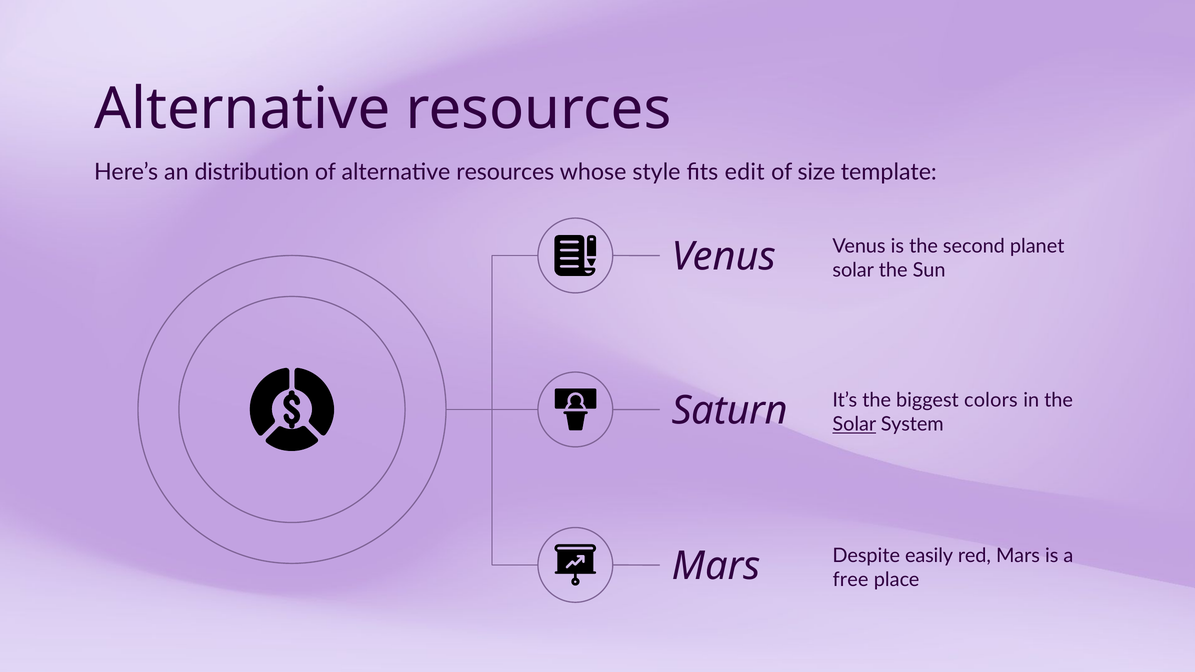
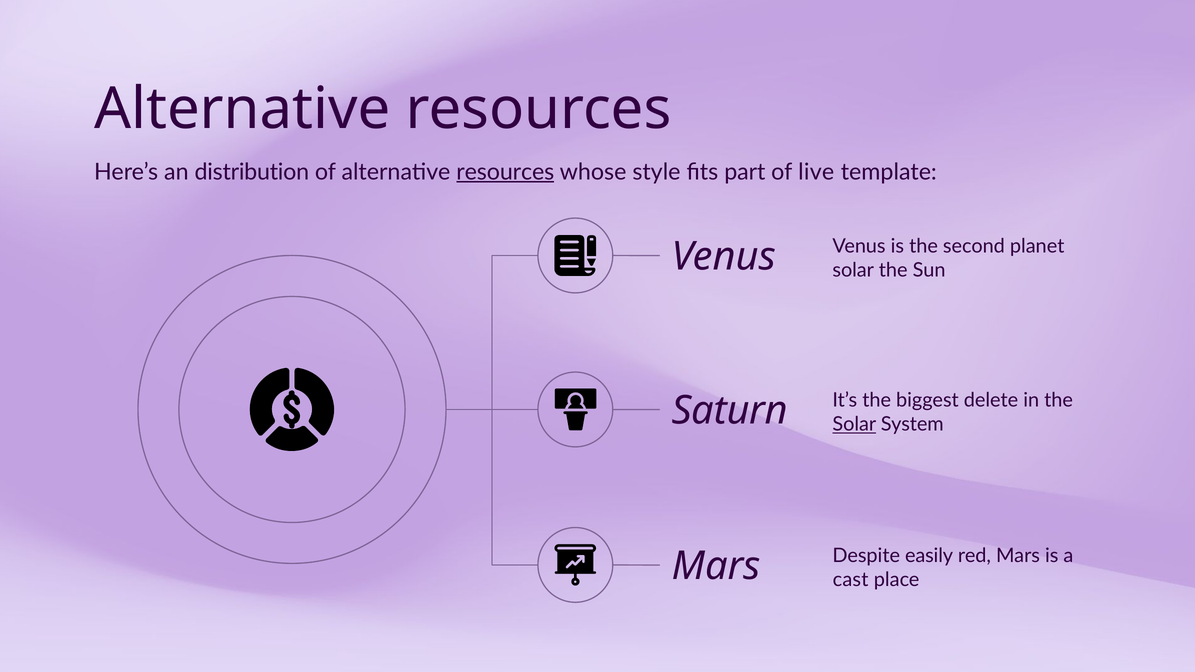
resources underline: none -> present (505, 172)
edit: edit -> part (745, 172)
size: size -> live (816, 172)
colors: colors -> delete (991, 401)
free: free -> cast (851, 580)
